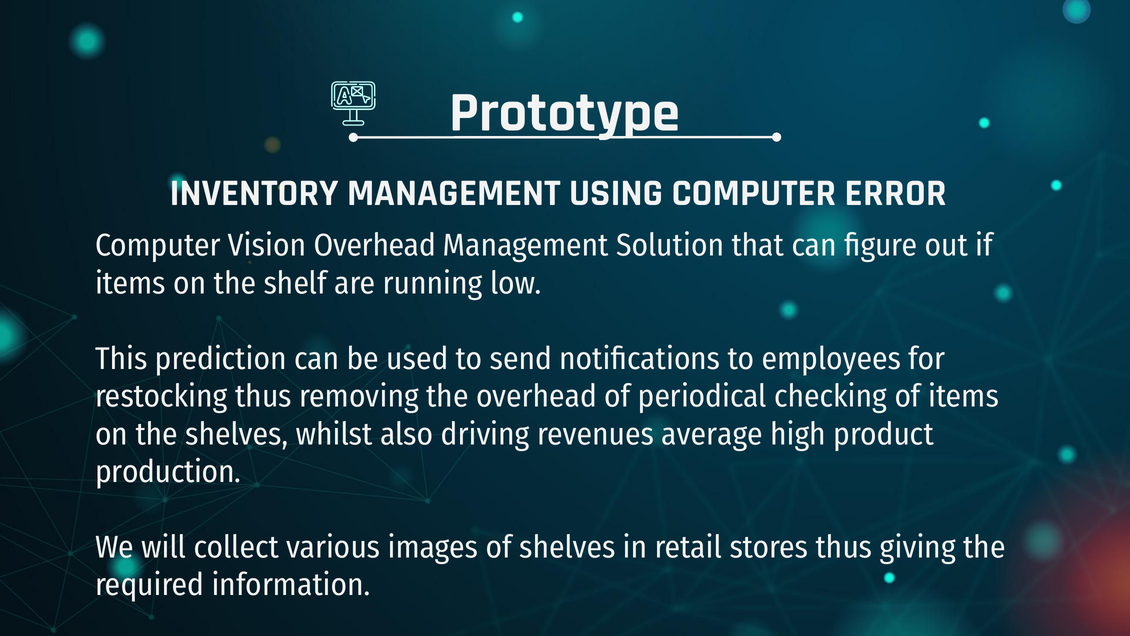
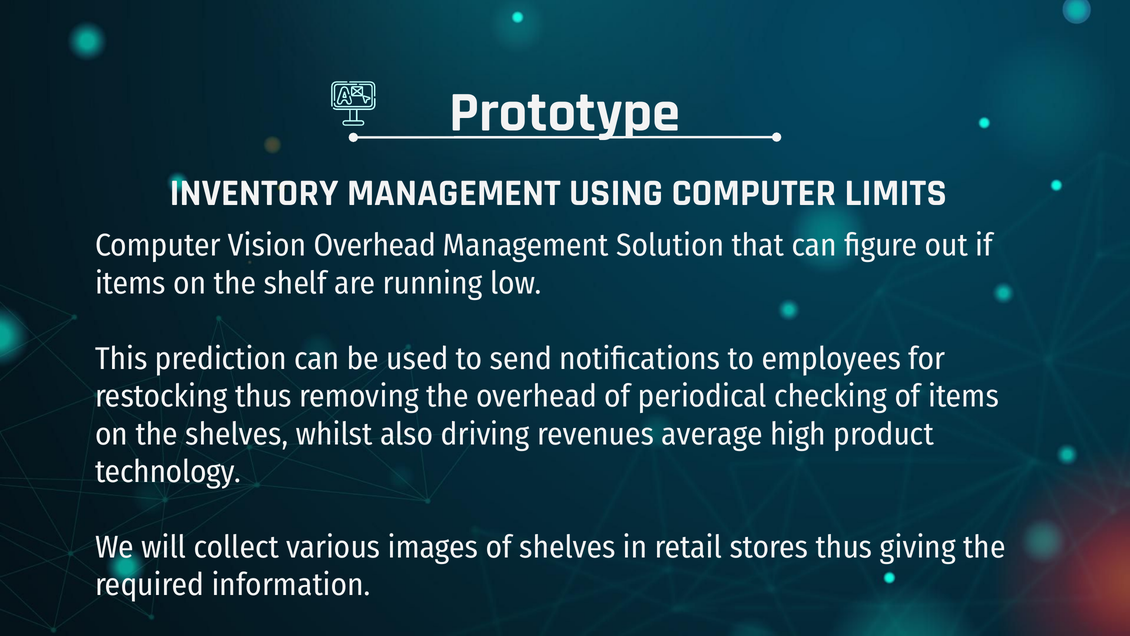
ERROR: ERROR -> LIMITS (896, 193)
production: production -> technology (168, 472)
